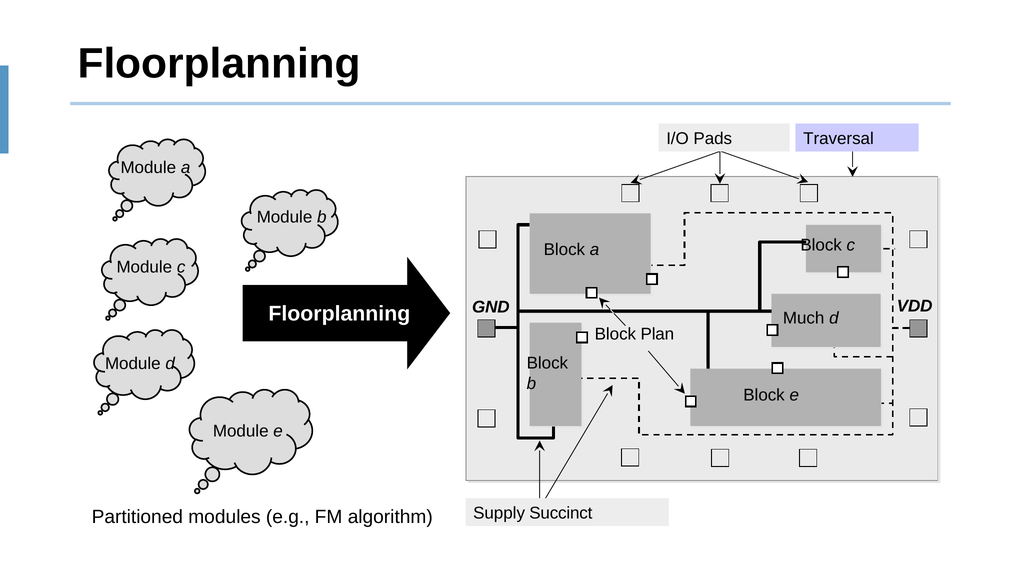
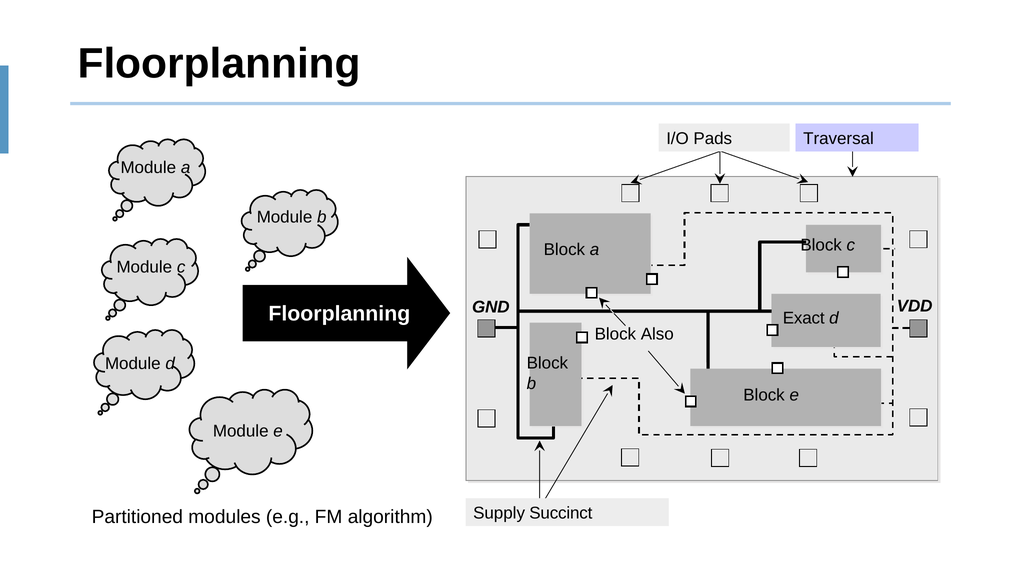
Much: Much -> Exact (804, 318)
Plan: Plan -> Also (657, 334)
